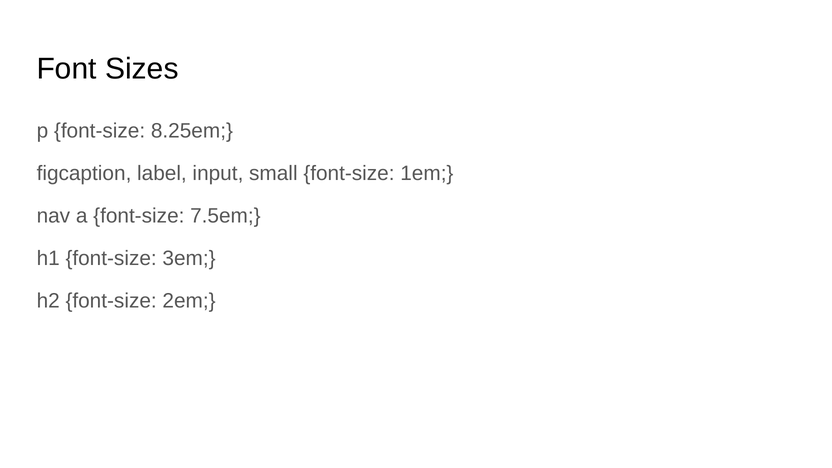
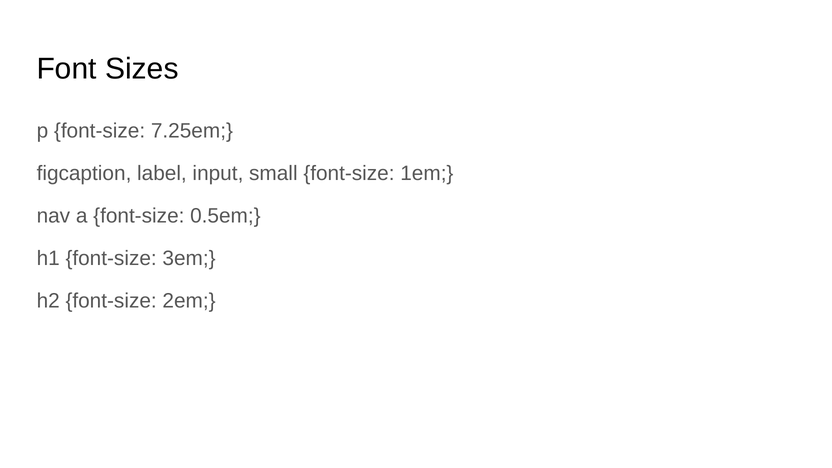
8.25em: 8.25em -> 7.25em (192, 131)
7.5em: 7.5em -> 0.5em (225, 216)
